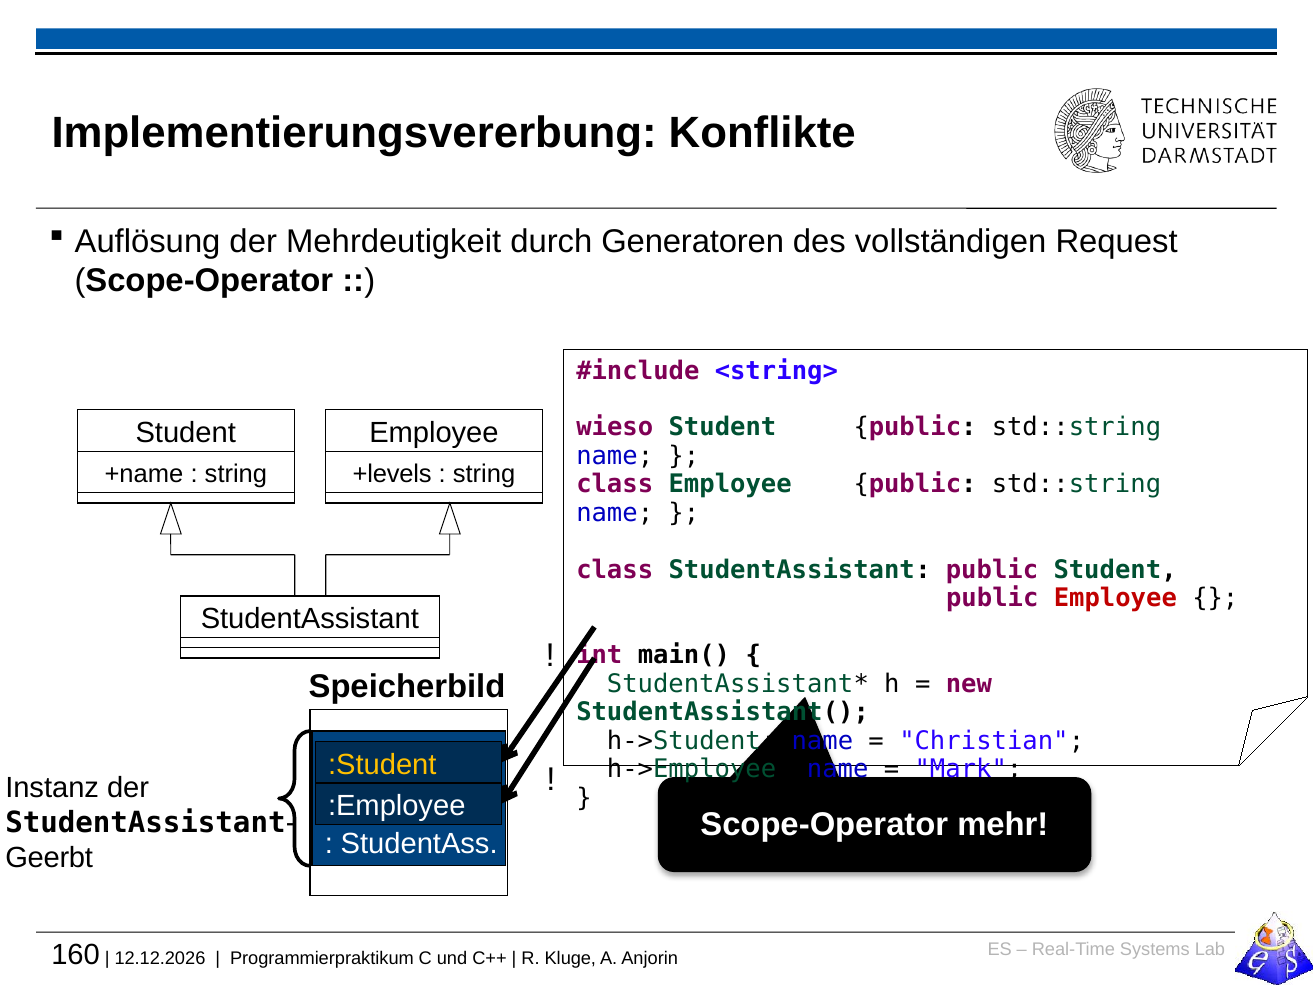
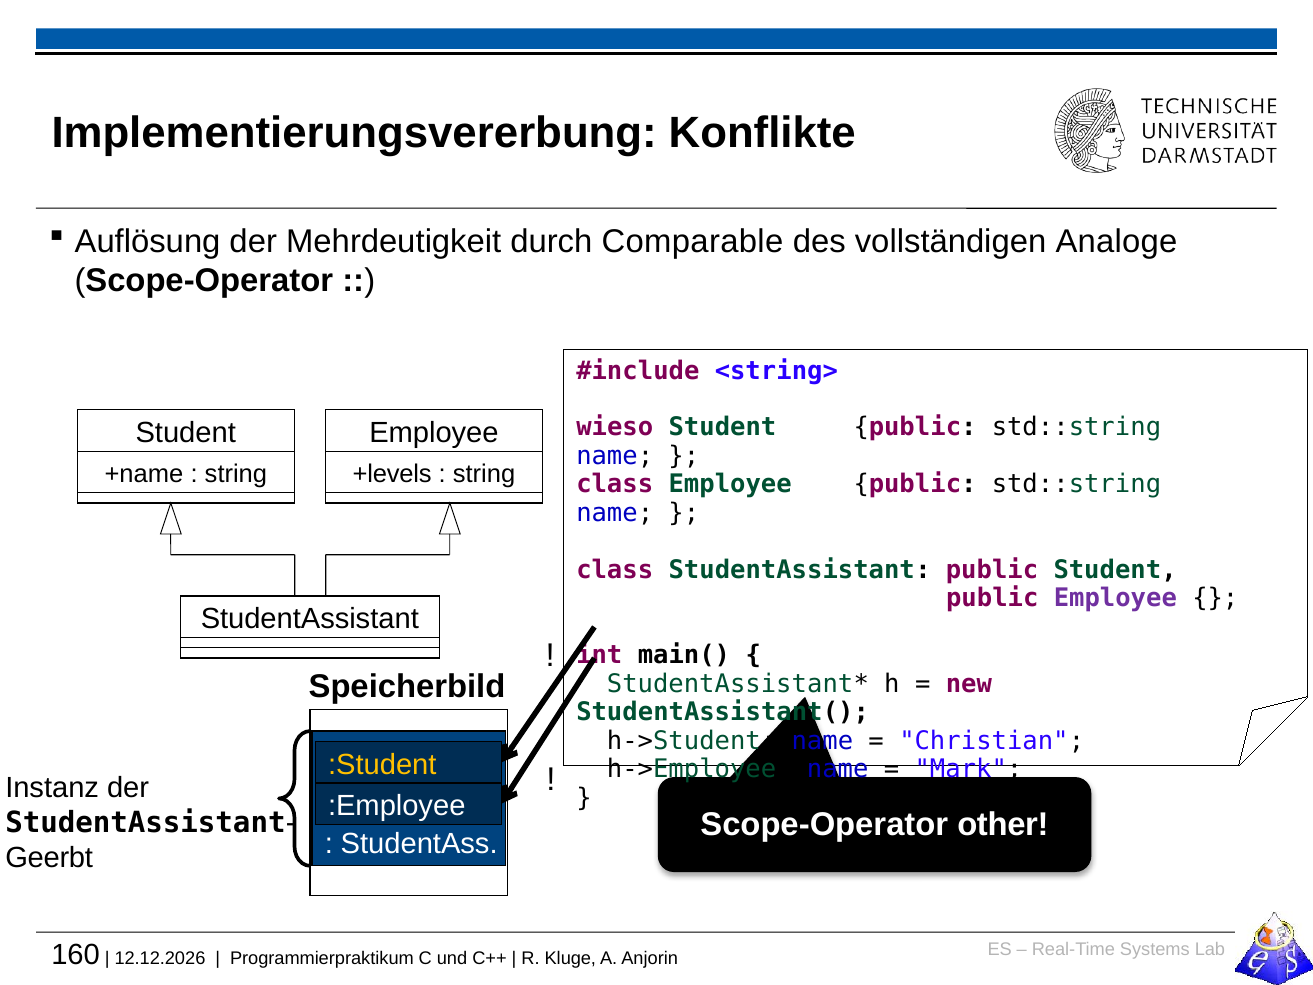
Generatoren: Generatoren -> Comparable (692, 242)
Request: Request -> Analoge (1116, 242)
Employee colour: red -> purple (1115, 598)
mehr: mehr -> other (1003, 824)
